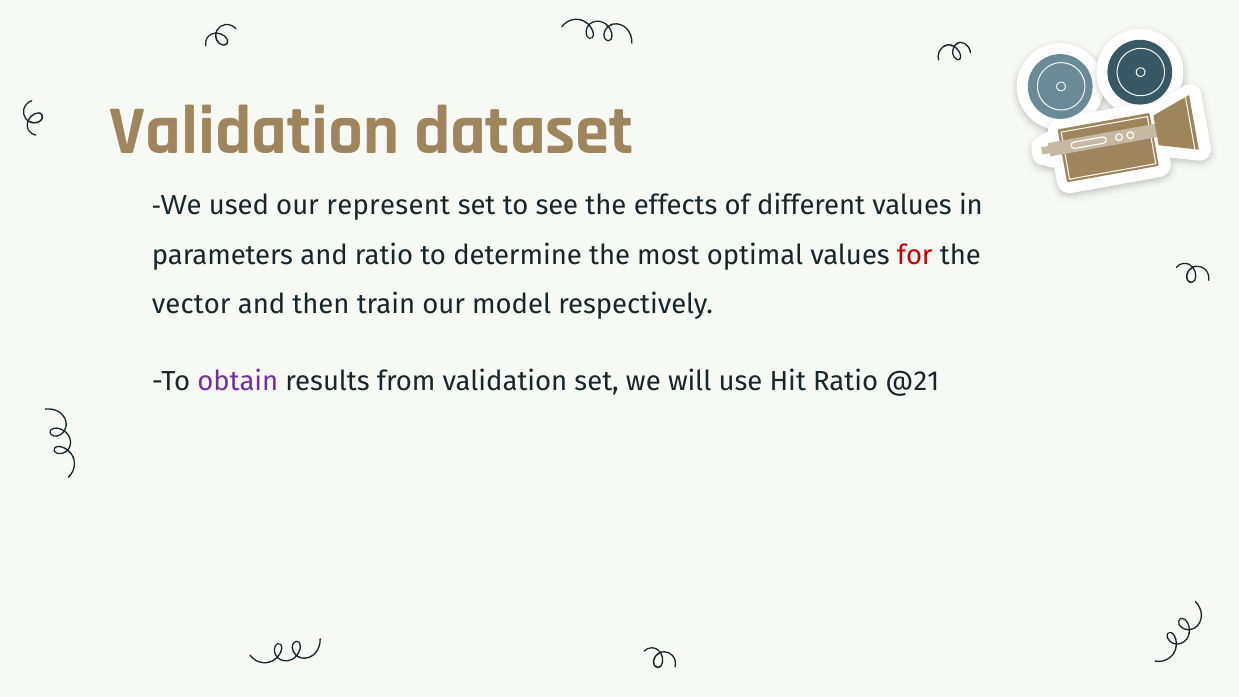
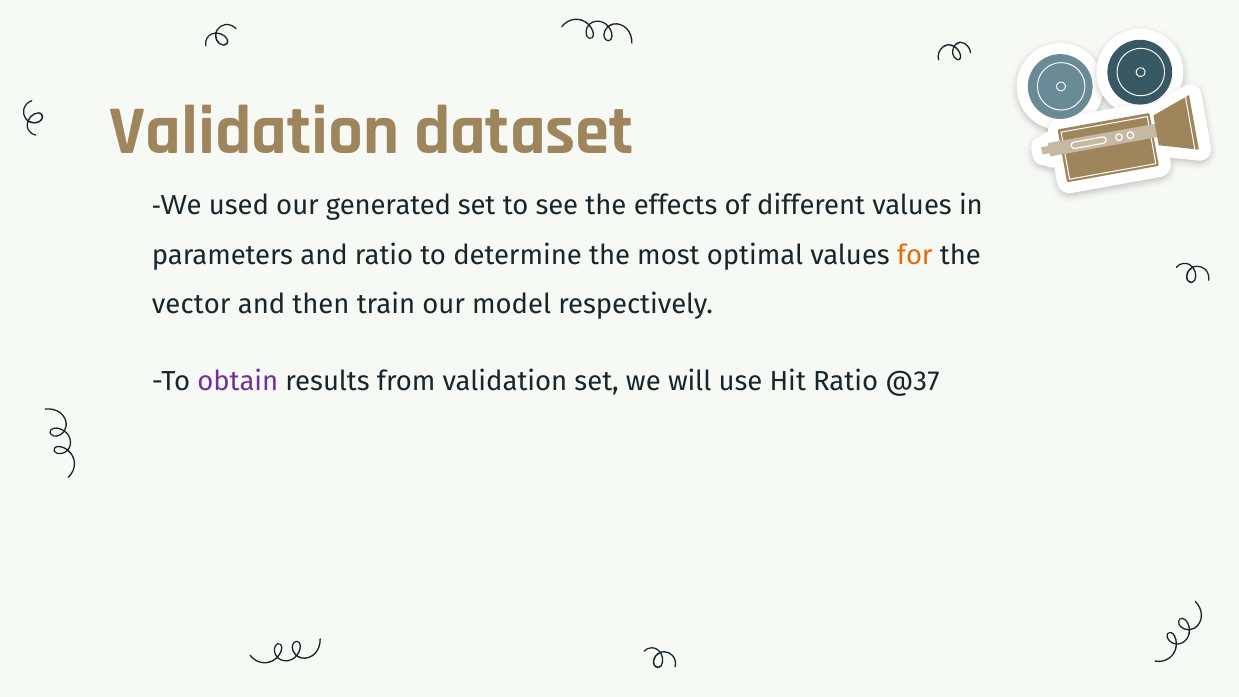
represent: represent -> generated (389, 206)
for colour: red -> orange (915, 255)
@21: @21 -> @37 (912, 382)
